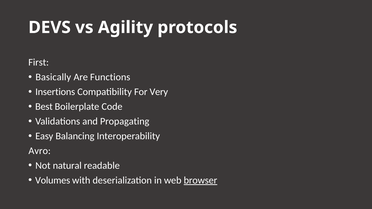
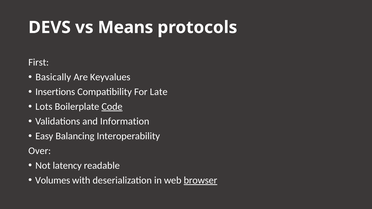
Agility: Agility -> Means (126, 27)
Functions: Functions -> Keyvalues (110, 77)
Very: Very -> Late (159, 92)
Best: Best -> Lots (44, 107)
Code underline: none -> present (112, 107)
Propagating: Propagating -> Information (125, 121)
Avro: Avro -> Over (40, 151)
natural: natural -> latency (67, 166)
